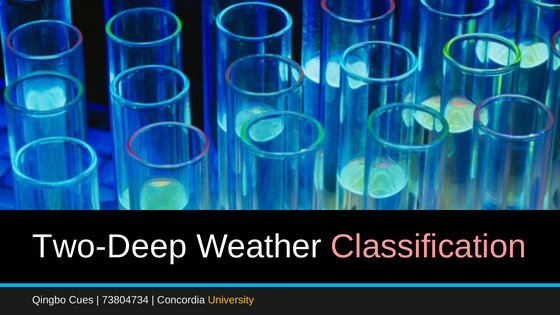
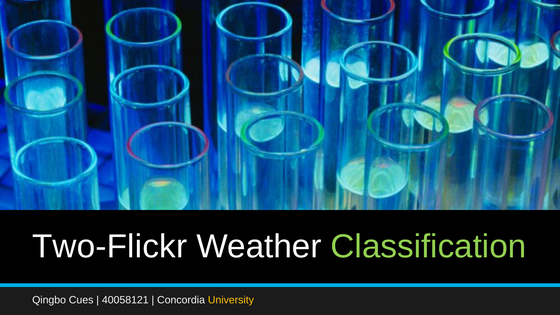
Two-Deep: Two-Deep -> Two-Flickr (110, 247)
Classification colour: pink -> light green (428, 247)
73804734: 73804734 -> 40058121 (125, 300)
